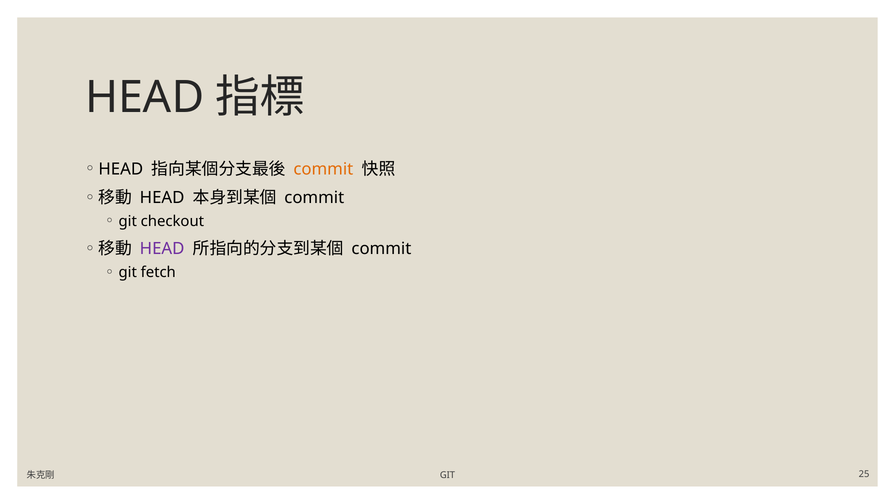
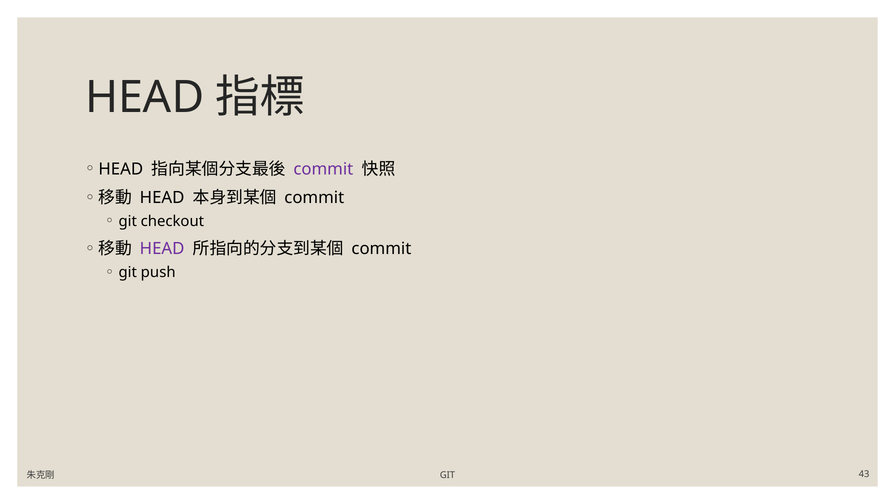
commit colour: orange -> purple (323, 169)
fetch: fetch -> push (158, 272)
25: 25 -> 43 (864, 473)
